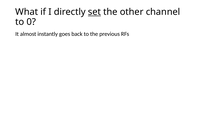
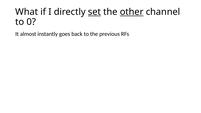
other underline: none -> present (132, 12)
